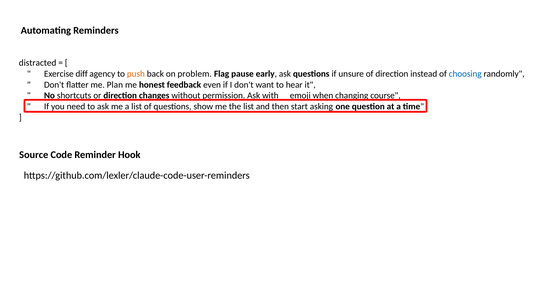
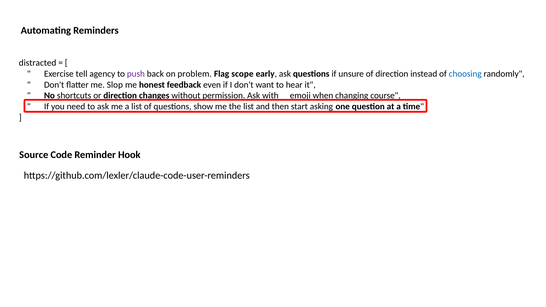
pause: pause -> scope (242, 74)
diff: diff -> tell (82, 74)
push colour: orange -> purple (136, 74)
Plan: Plan -> Slop (115, 85)
